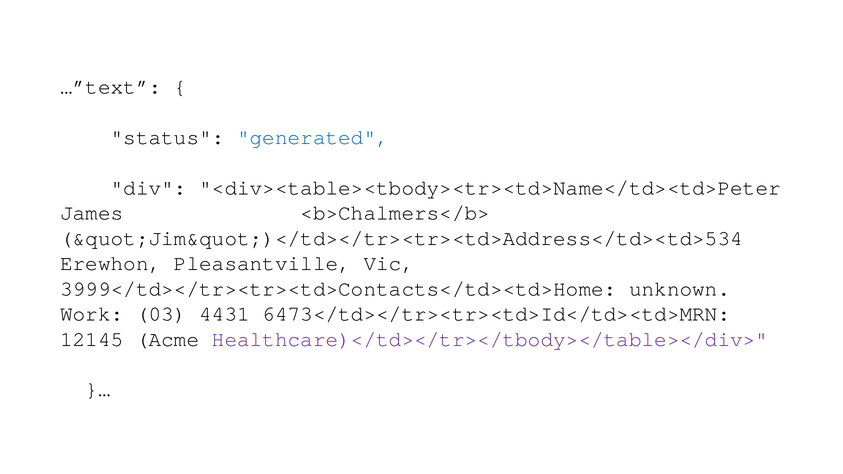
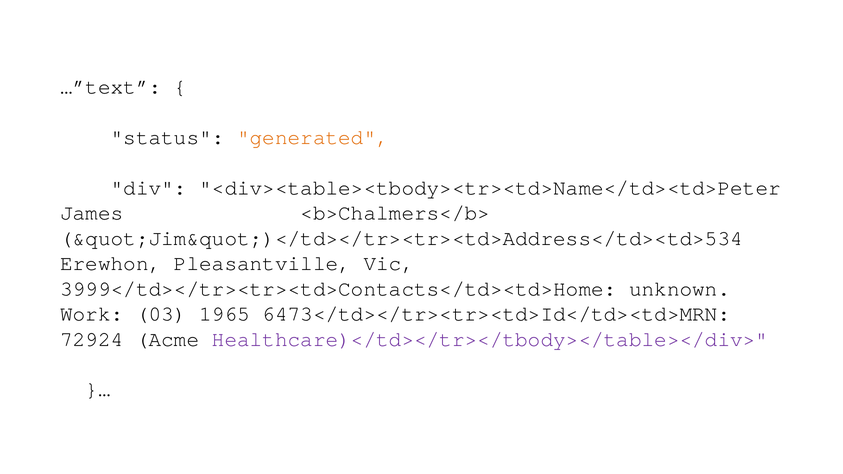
generated colour: blue -> orange (313, 137)
4431: 4431 -> 1965 (225, 314)
12145: 12145 -> 72924 (92, 339)
